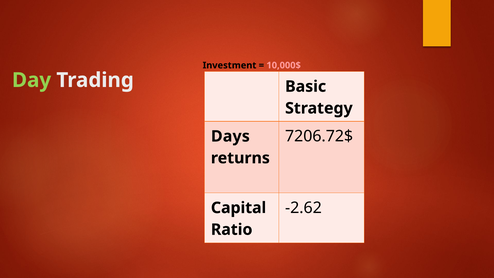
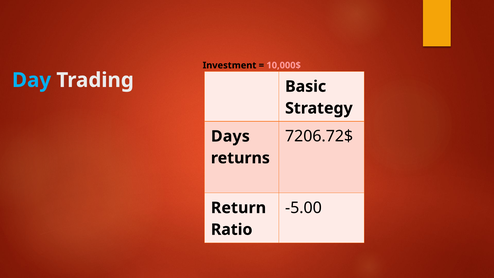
Day colour: light green -> light blue (32, 80)
-2.62: -2.62 -> -5.00 (303, 208)
Capital: Capital -> Return (238, 208)
